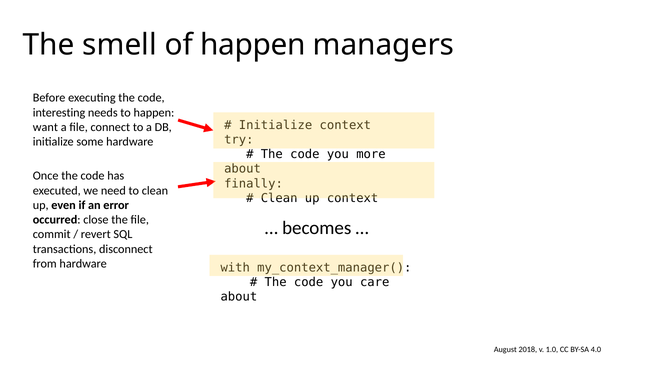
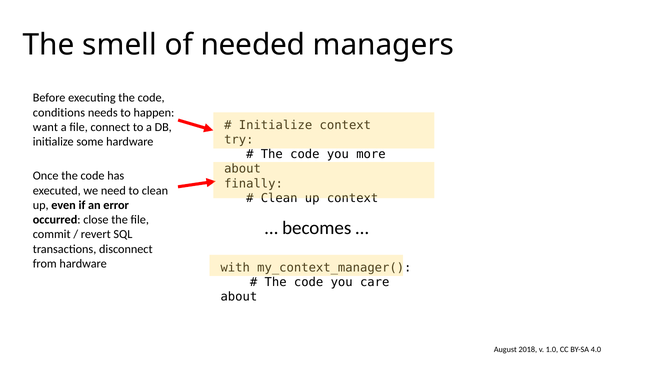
of happen: happen -> needed (253, 45)
interesting: interesting -> conditions (59, 113)
